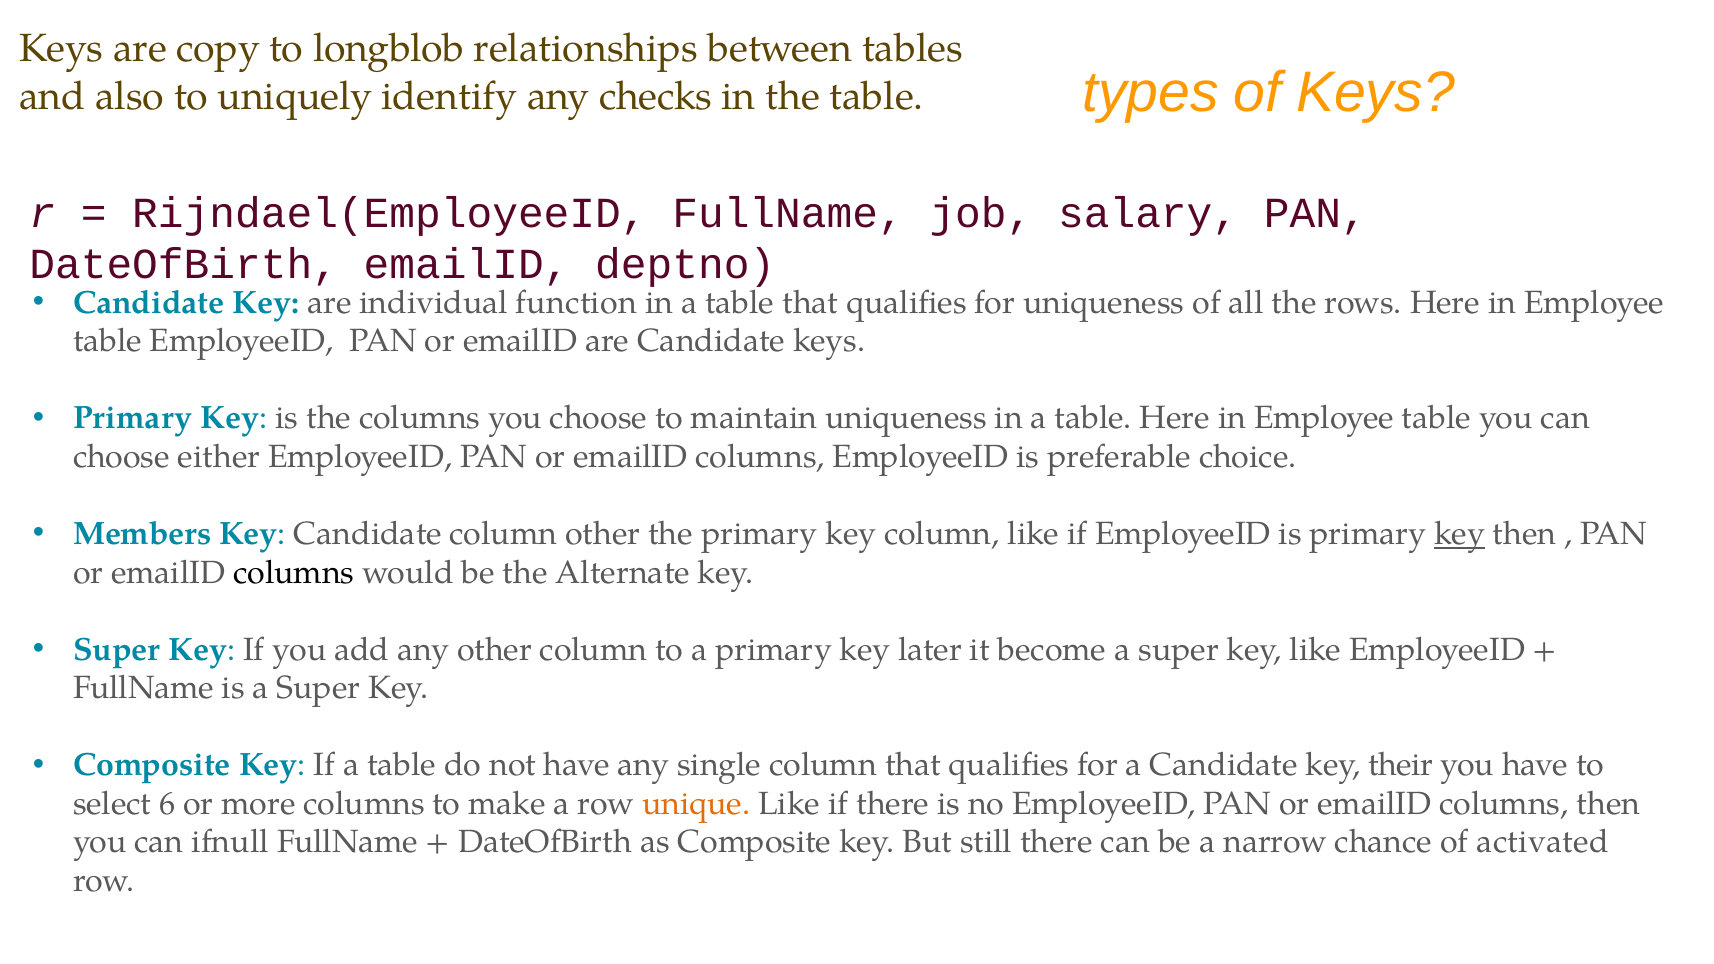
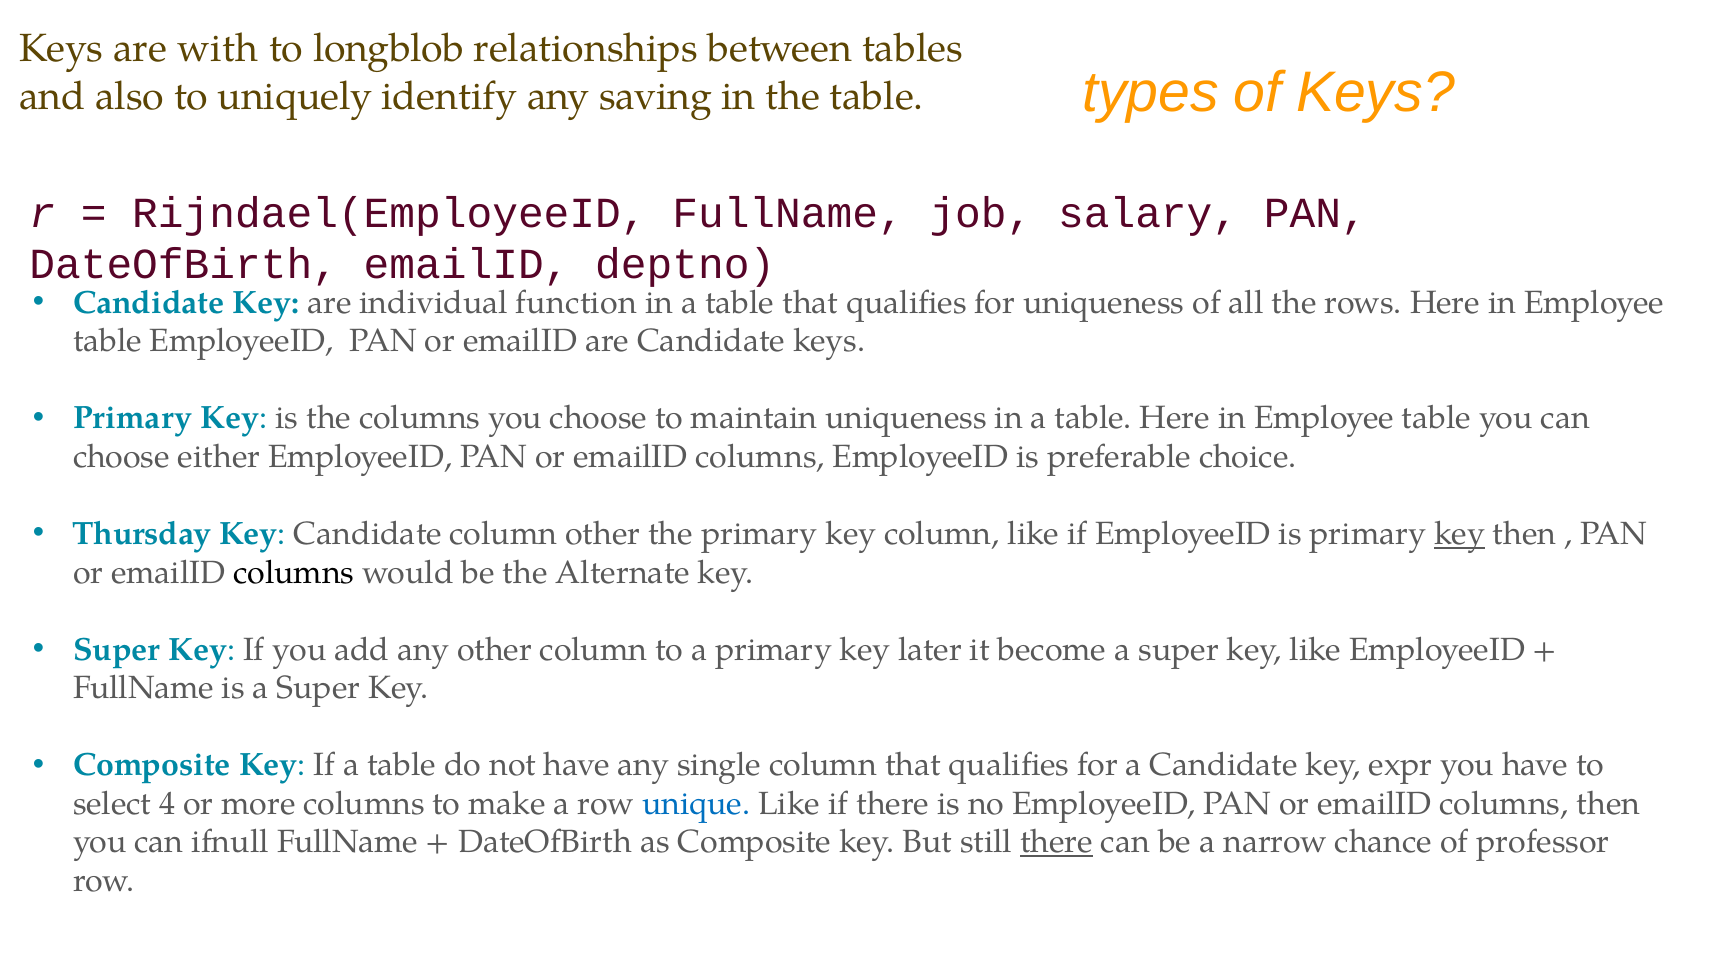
copy: copy -> with (218, 49)
checks: checks -> saving (656, 96)
Members: Members -> Thursday (142, 534)
their: their -> expr (1401, 765)
6: 6 -> 4 (167, 804)
unique colour: orange -> blue (696, 804)
there underline: none -> present (1056, 842)
activated: activated -> professor (1543, 842)
